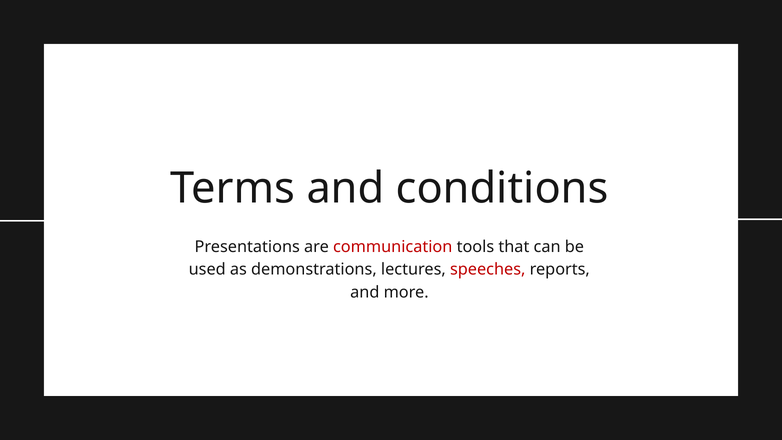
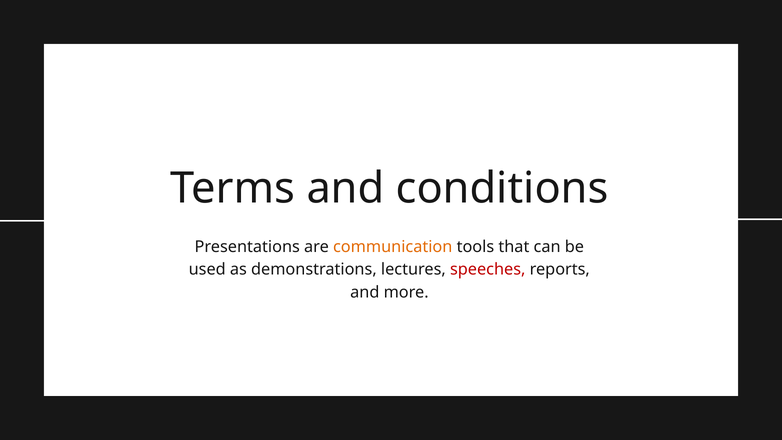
communication colour: red -> orange (393, 247)
